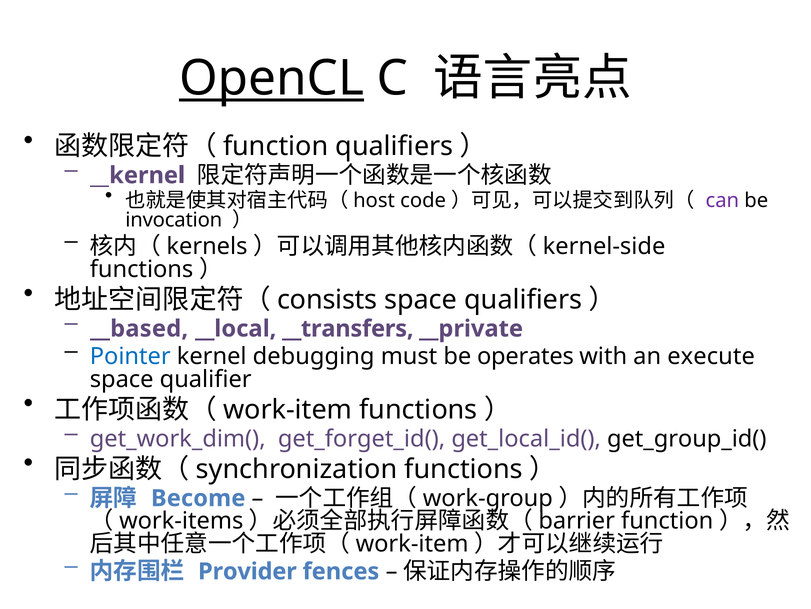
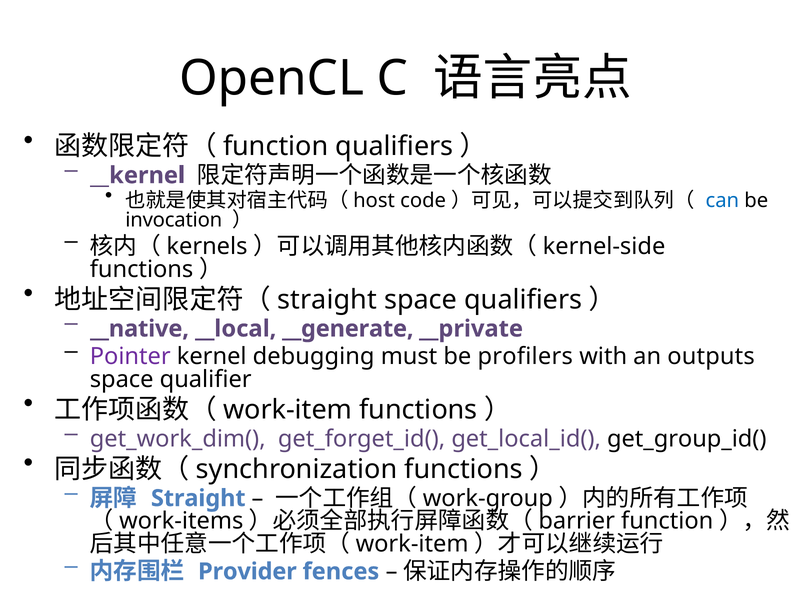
OpenCL underline: present -> none (272, 78)
can colour: purple -> blue (722, 200)
consists: consists -> straight (327, 299)
__based: __based -> __native (139, 328)
__transfers: __transfers -> __generate (348, 328)
Pointer colour: blue -> purple (130, 356)
operates: operates -> profilers (525, 356)
execute: execute -> outputs (711, 356)
Become: Become -> Straight (198, 498)
